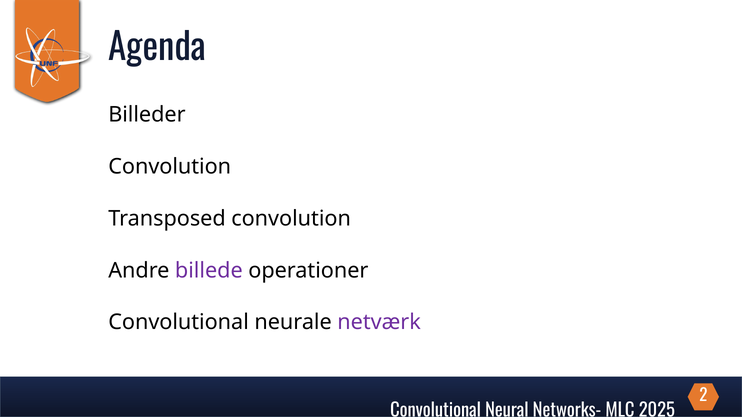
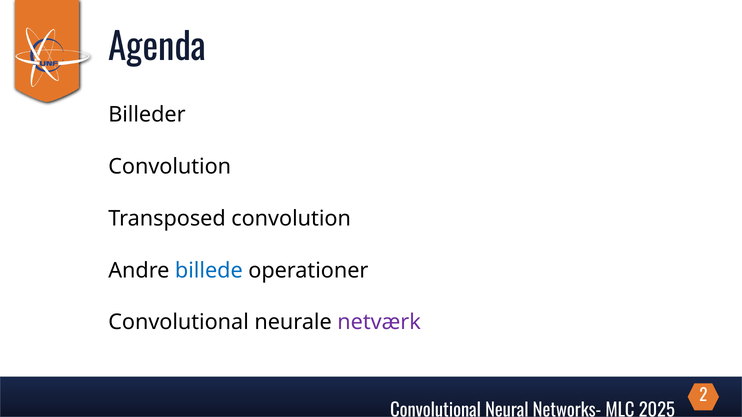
billede colour: purple -> blue (209, 271)
